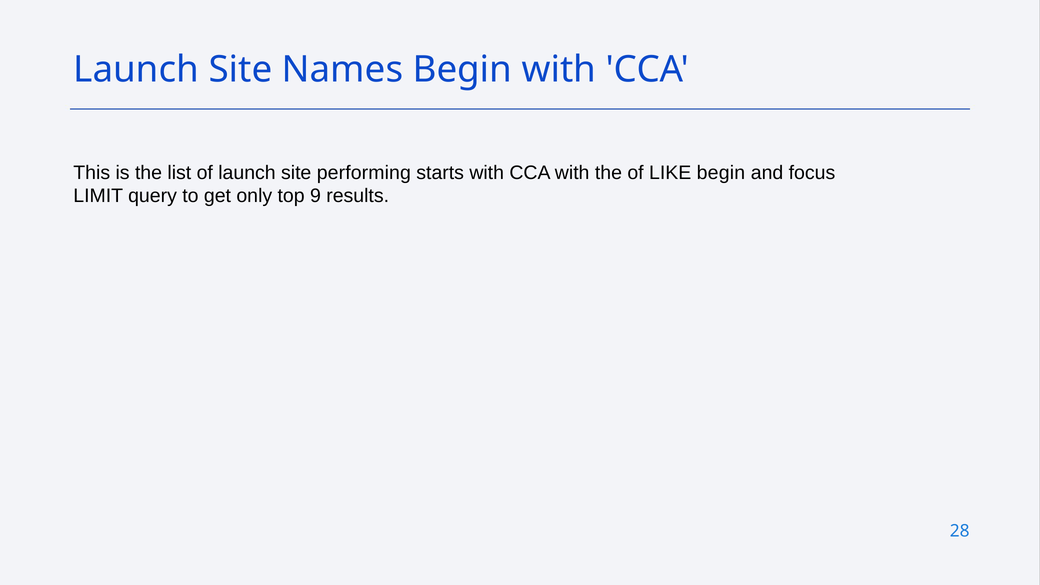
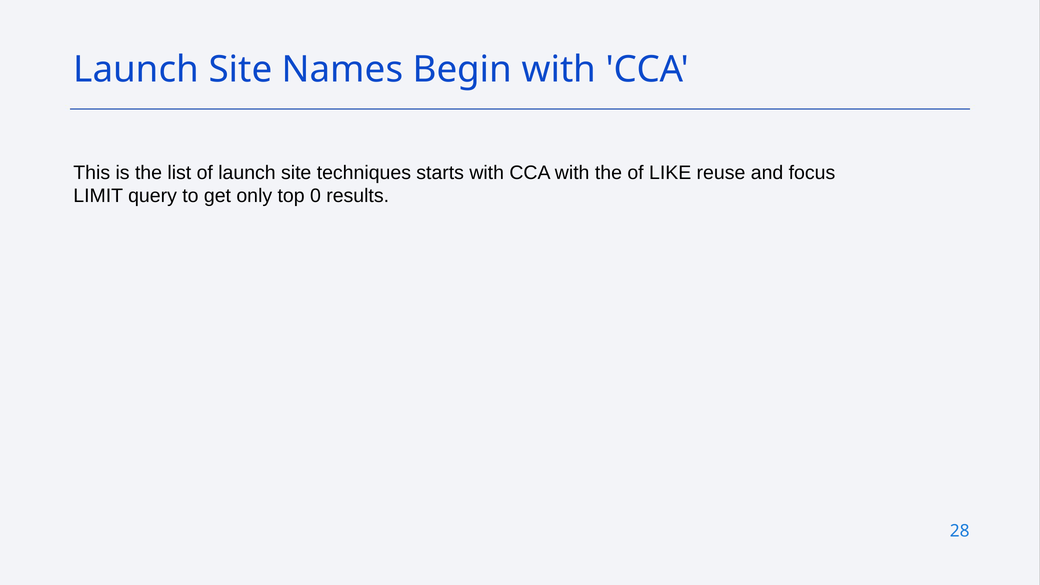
performing: performing -> techniques (364, 173)
LIKE begin: begin -> reuse (721, 173)
9: 9 -> 0 (315, 196)
